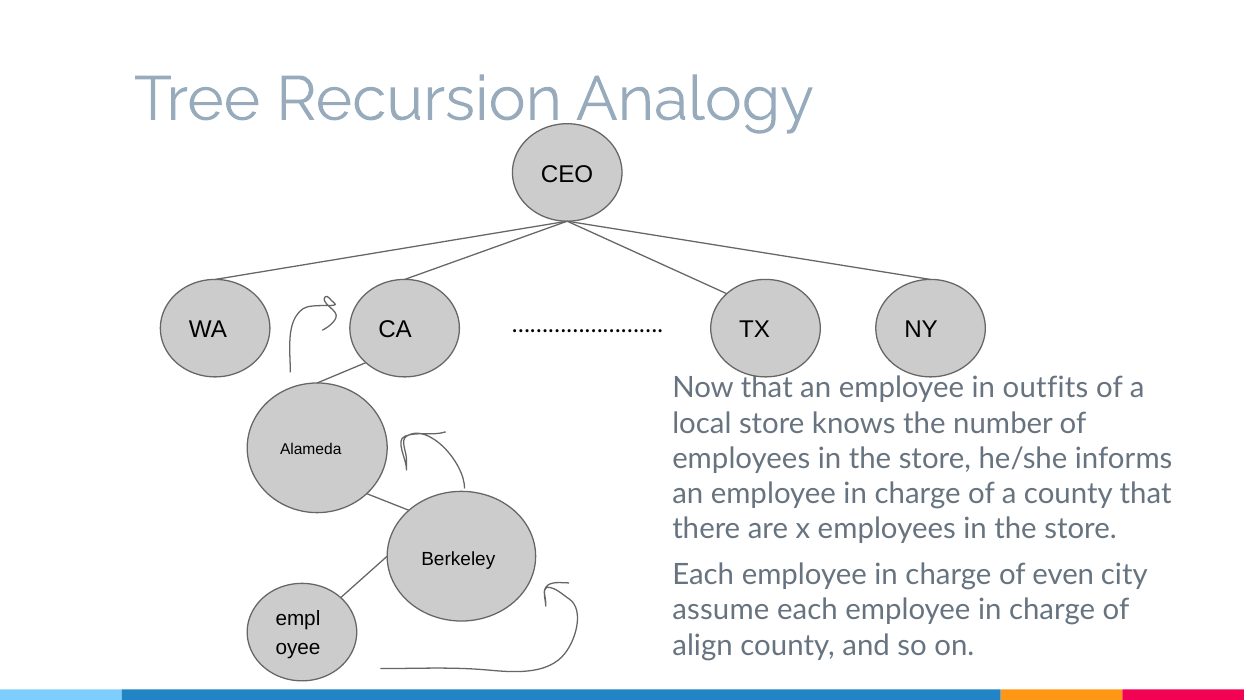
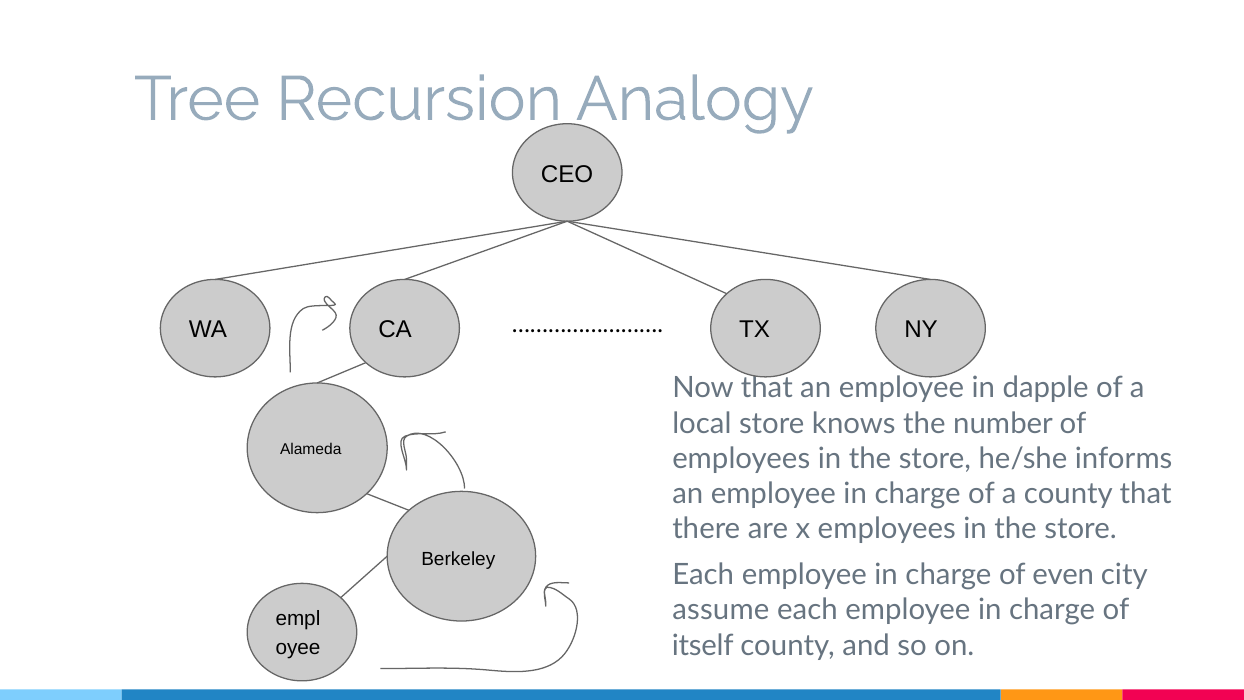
outfits: outfits -> dapple (1046, 388)
align: align -> itself (703, 645)
